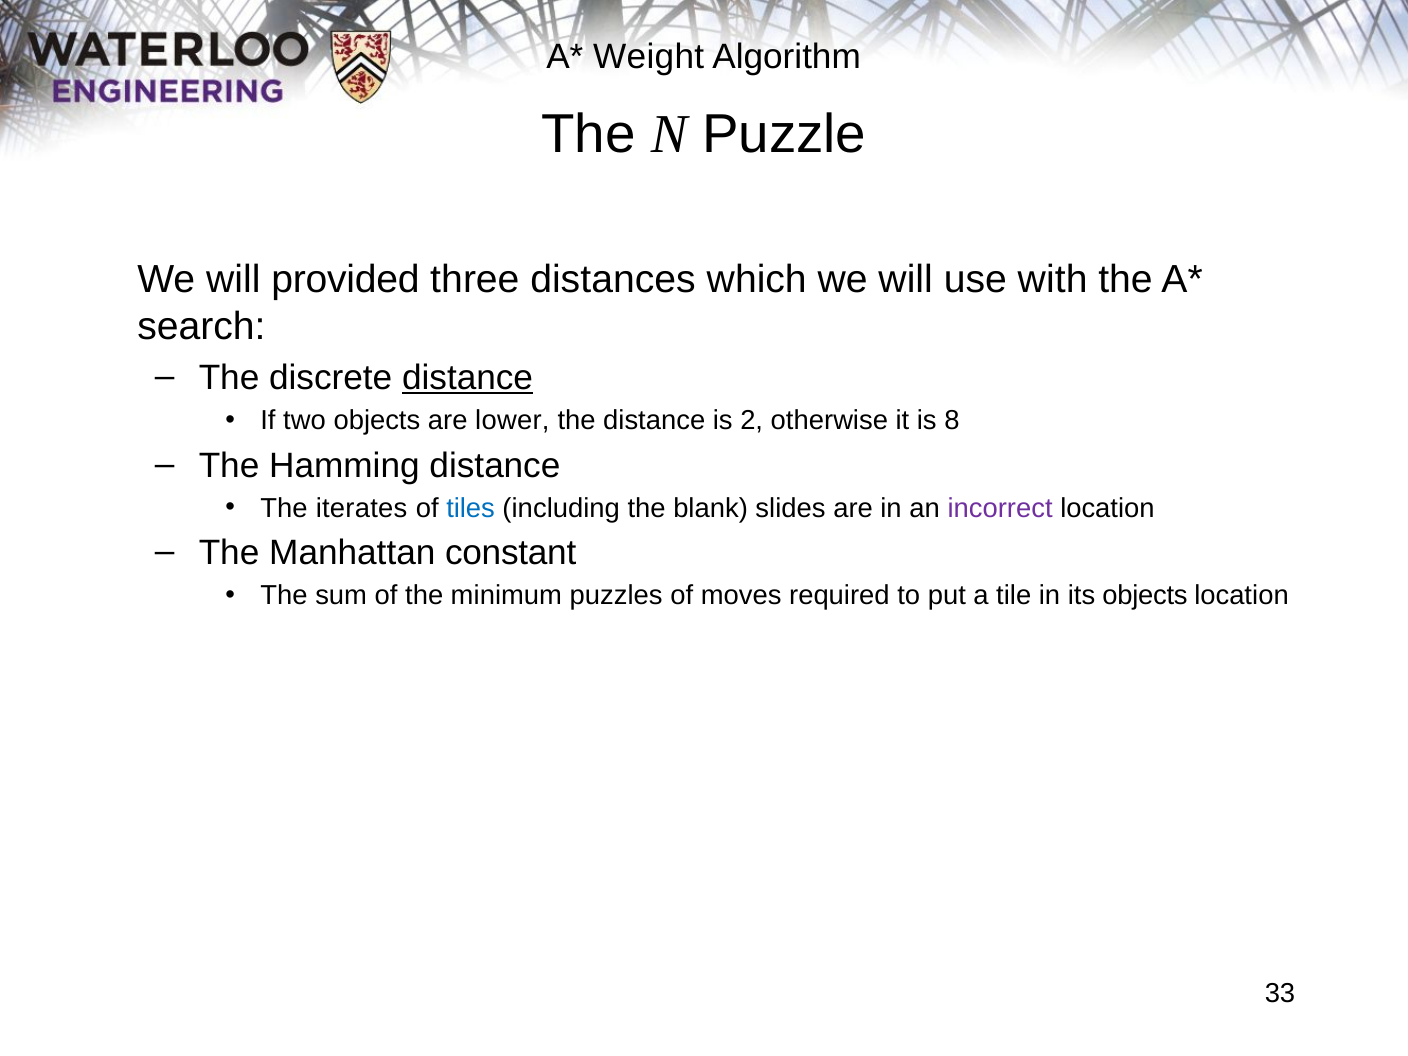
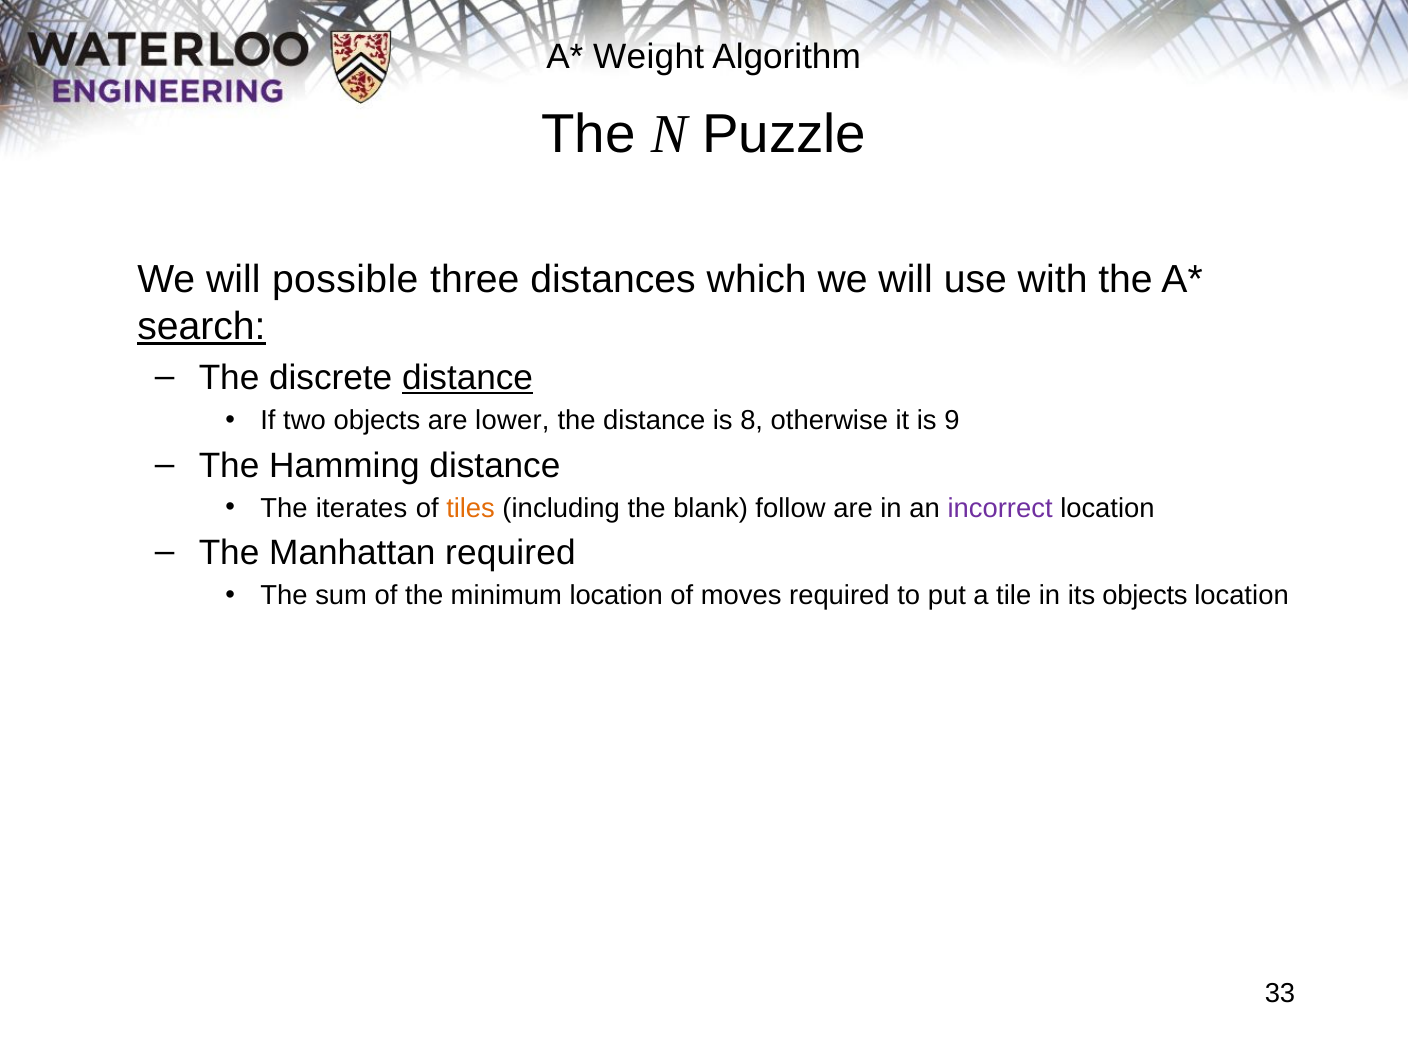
provided: provided -> possible (345, 280)
search underline: none -> present (201, 327)
2: 2 -> 8 (752, 420)
8: 8 -> 9 (952, 420)
tiles colour: blue -> orange (471, 508)
slides: slides -> follow (791, 508)
Manhattan constant: constant -> required (510, 553)
minimum puzzles: puzzles -> location (616, 596)
